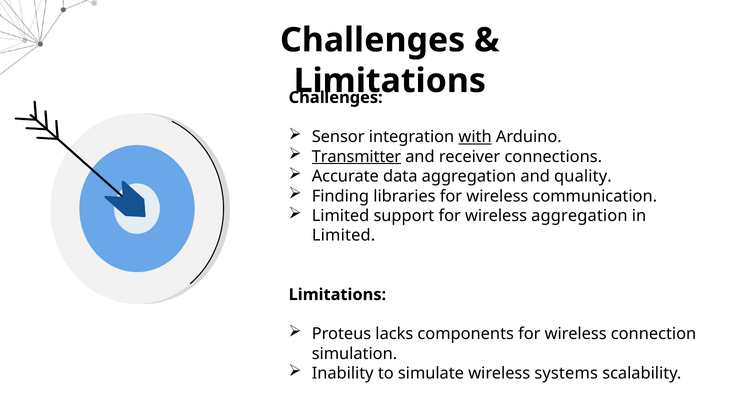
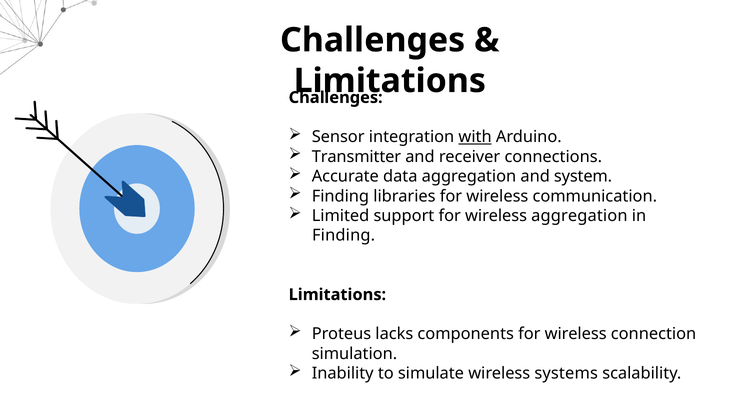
Transmitter underline: present -> none (356, 157)
quality: quality -> system (583, 176)
Limited: Limited -> Finding (344, 236)
